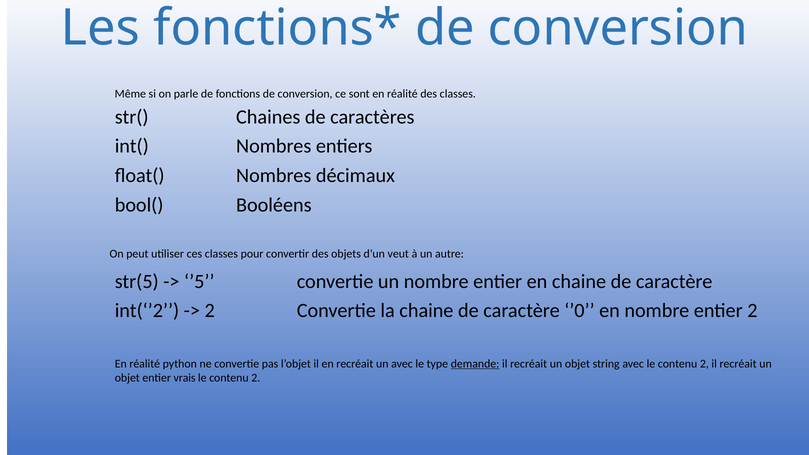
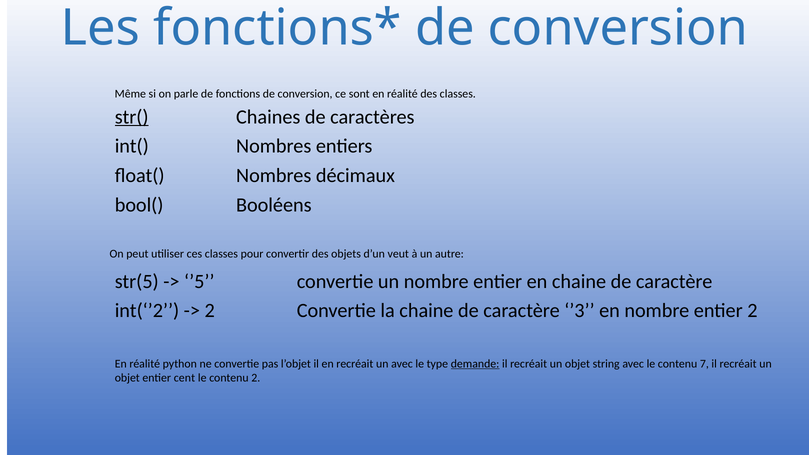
str( underline: none -> present (132, 117)
’0: ’0 -> ’3 (579, 311)
avec le contenu 2: 2 -> 7 (704, 364)
vrais: vrais -> cent (184, 378)
